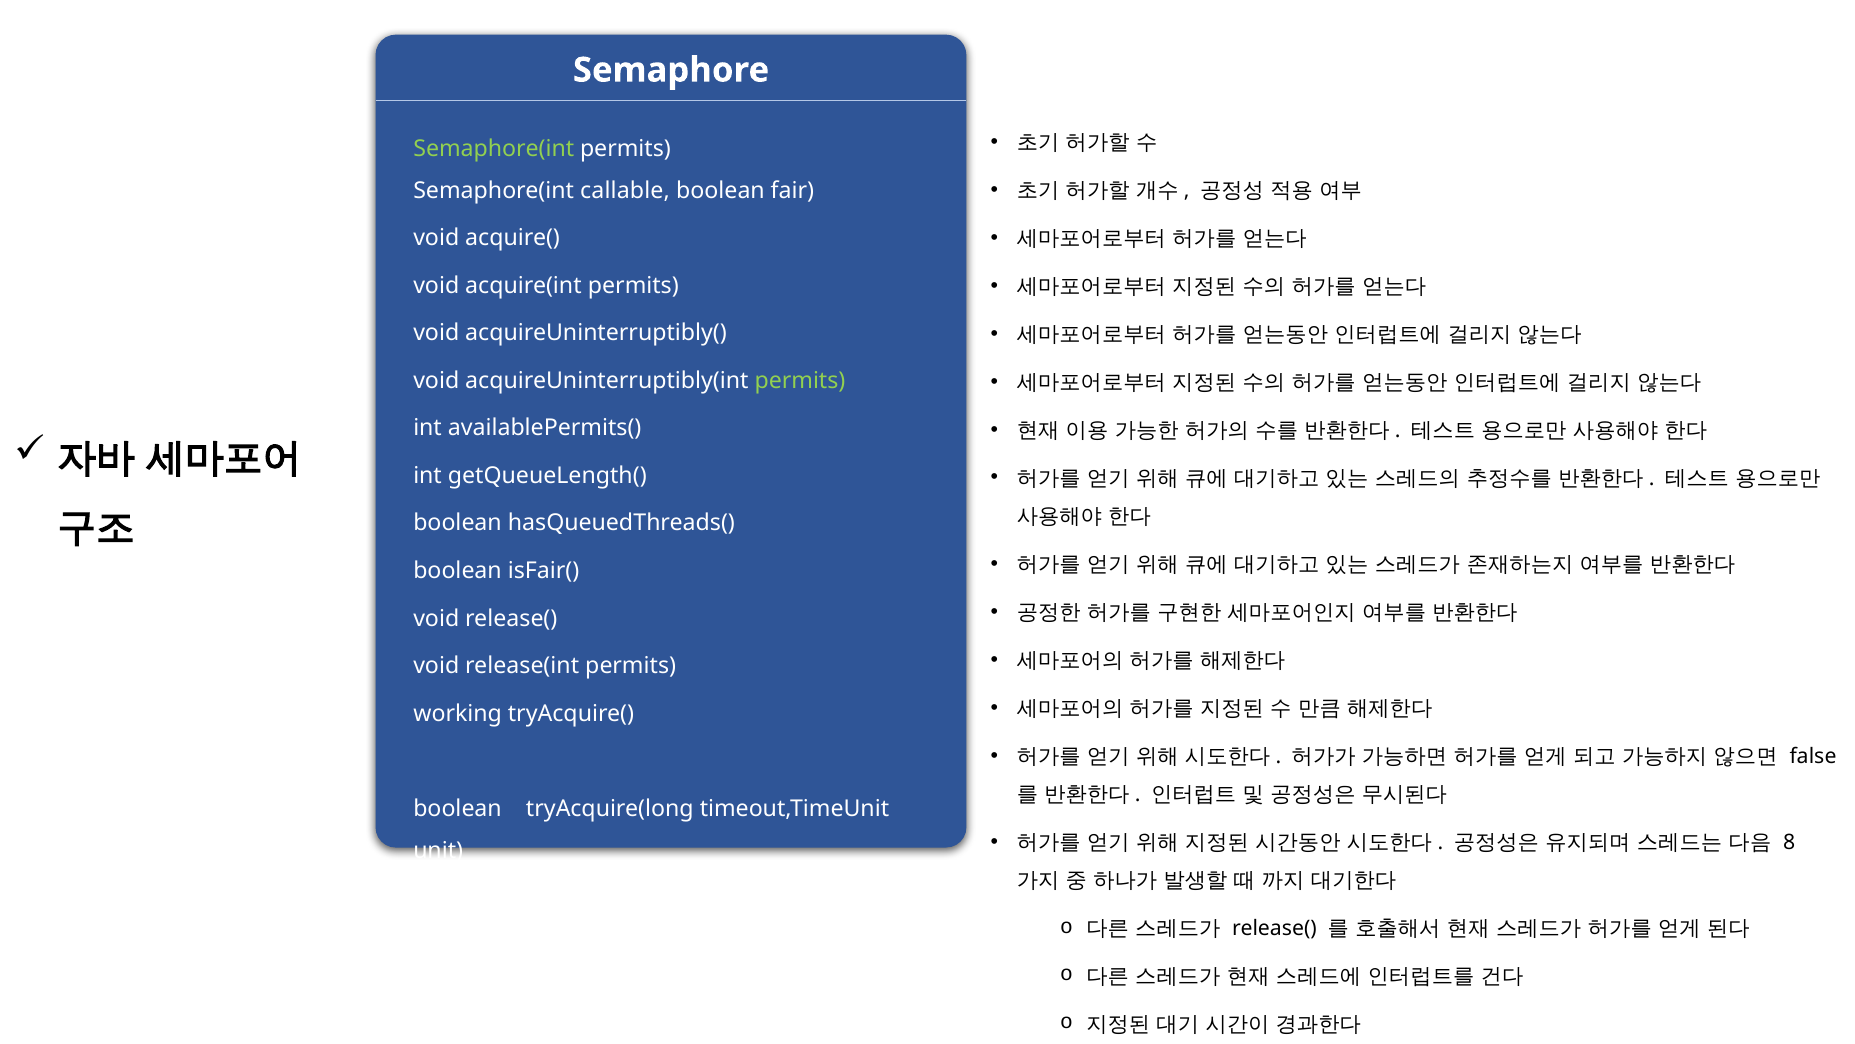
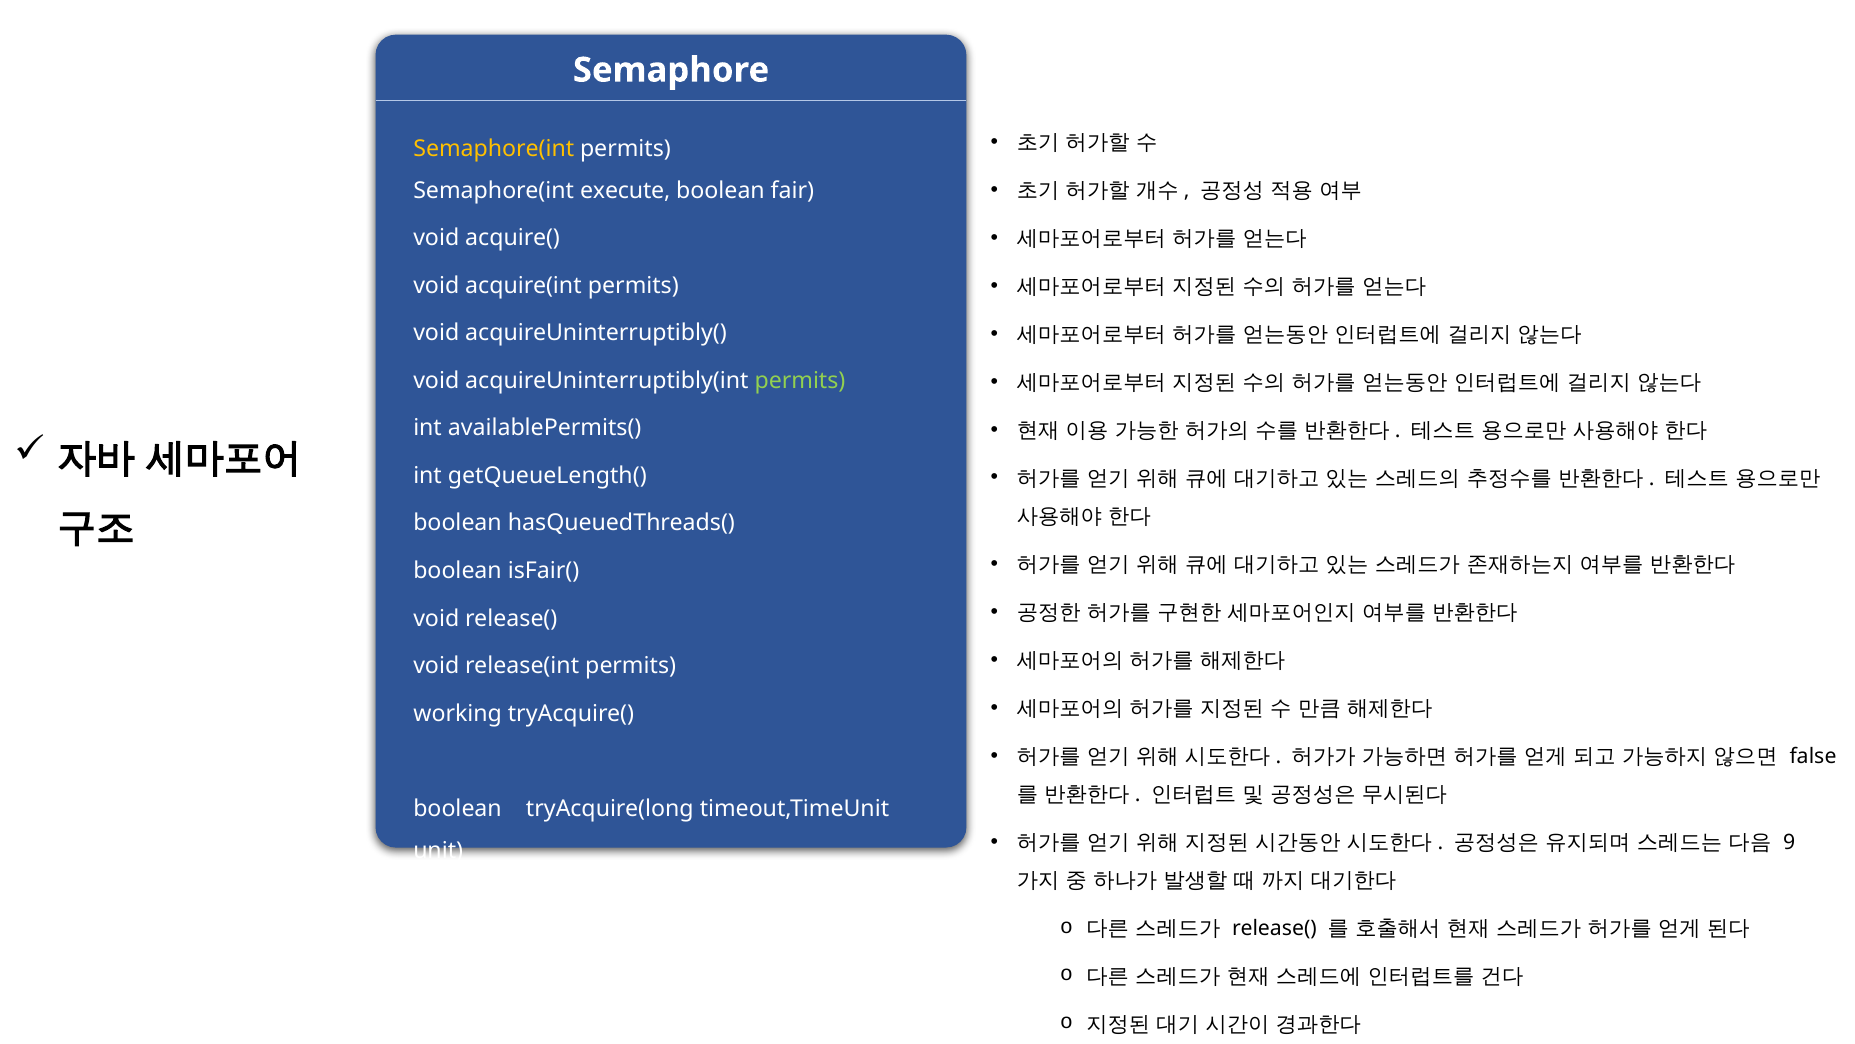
Semaphore(int colour: light green -> yellow (494, 149)
callable: callable -> execute (625, 190)
8: 8 -> 9 (1789, 842)
